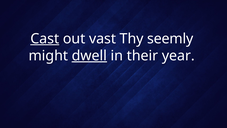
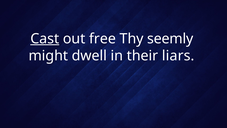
vast: vast -> free (102, 39)
dwell underline: present -> none (89, 56)
year: year -> liars (178, 56)
